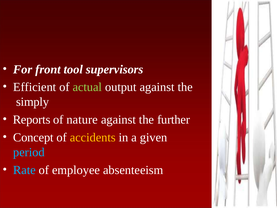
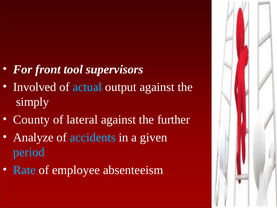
Efficient: Efficient -> Involved (35, 87)
actual colour: light green -> light blue (87, 87)
Reports: Reports -> County (32, 120)
nature: nature -> lateral (82, 120)
Concept: Concept -> Analyze (33, 137)
accidents colour: yellow -> light blue (93, 137)
